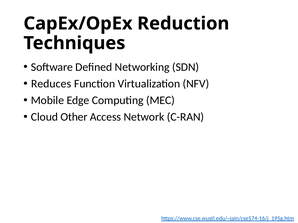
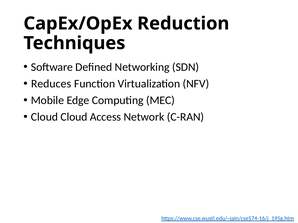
Cloud Other: Other -> Cloud (74, 117)
